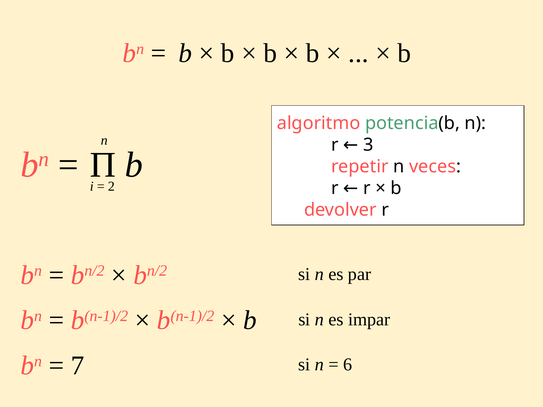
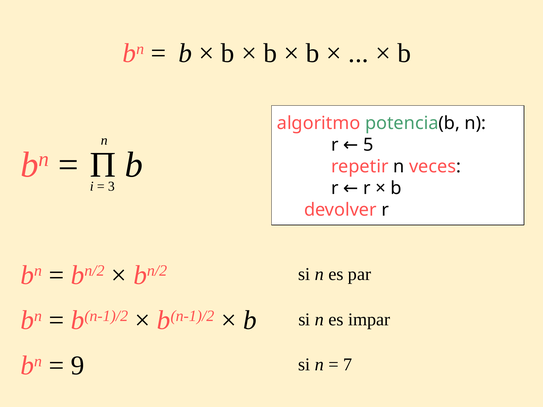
3: 3 -> 5 (368, 145)
2: 2 -> 3 (111, 186)
7: 7 -> 9 (78, 366)
6: 6 -> 7 (348, 365)
